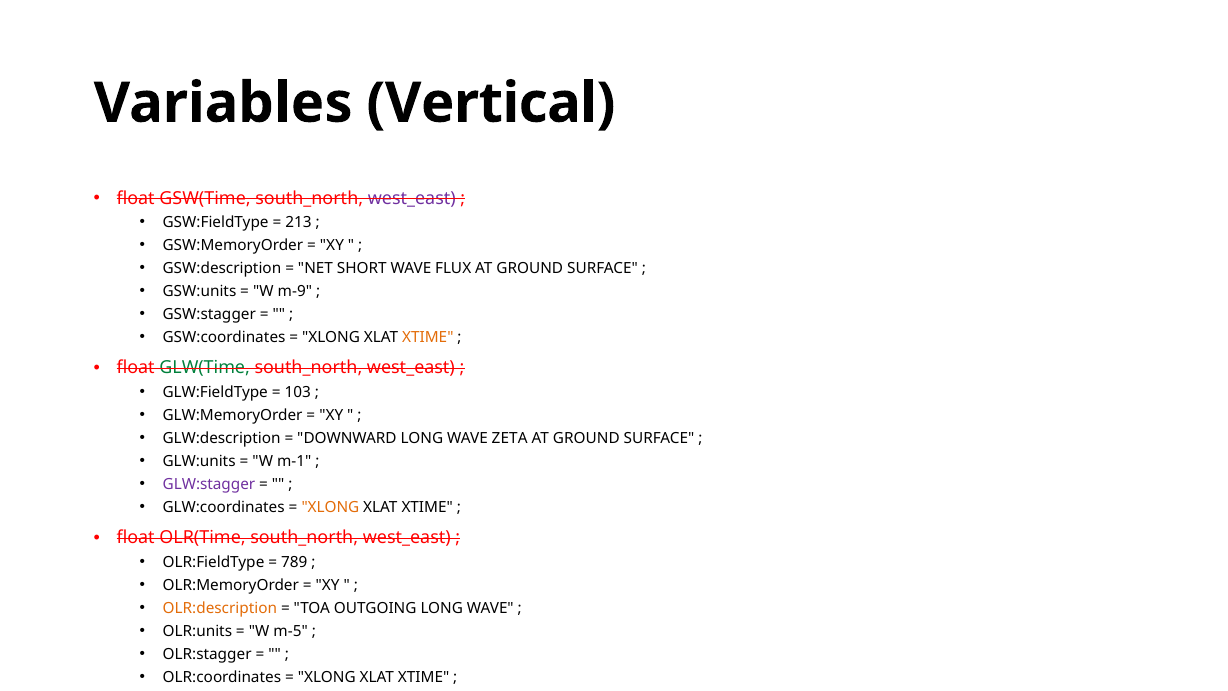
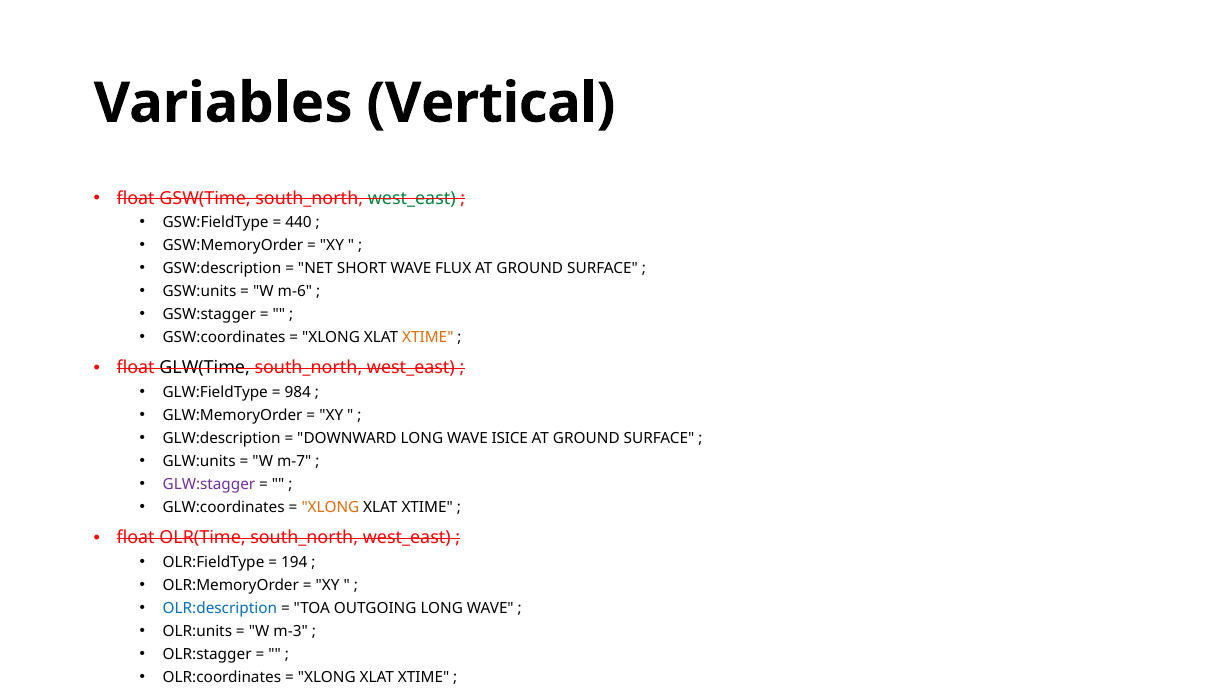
west_east colour: purple -> green (412, 198)
213: 213 -> 440 (299, 222)
m-9: m-9 -> m-6 (295, 291)
GLW(Time colour: green -> black (205, 368)
103: 103 -> 984 (298, 392)
ZETA: ZETA -> ISICE (510, 438)
m-1: m-1 -> m-7 (294, 461)
789: 789 -> 194 (294, 562)
OLR:description colour: orange -> blue (220, 608)
m-5: m-5 -> m-3 (291, 631)
